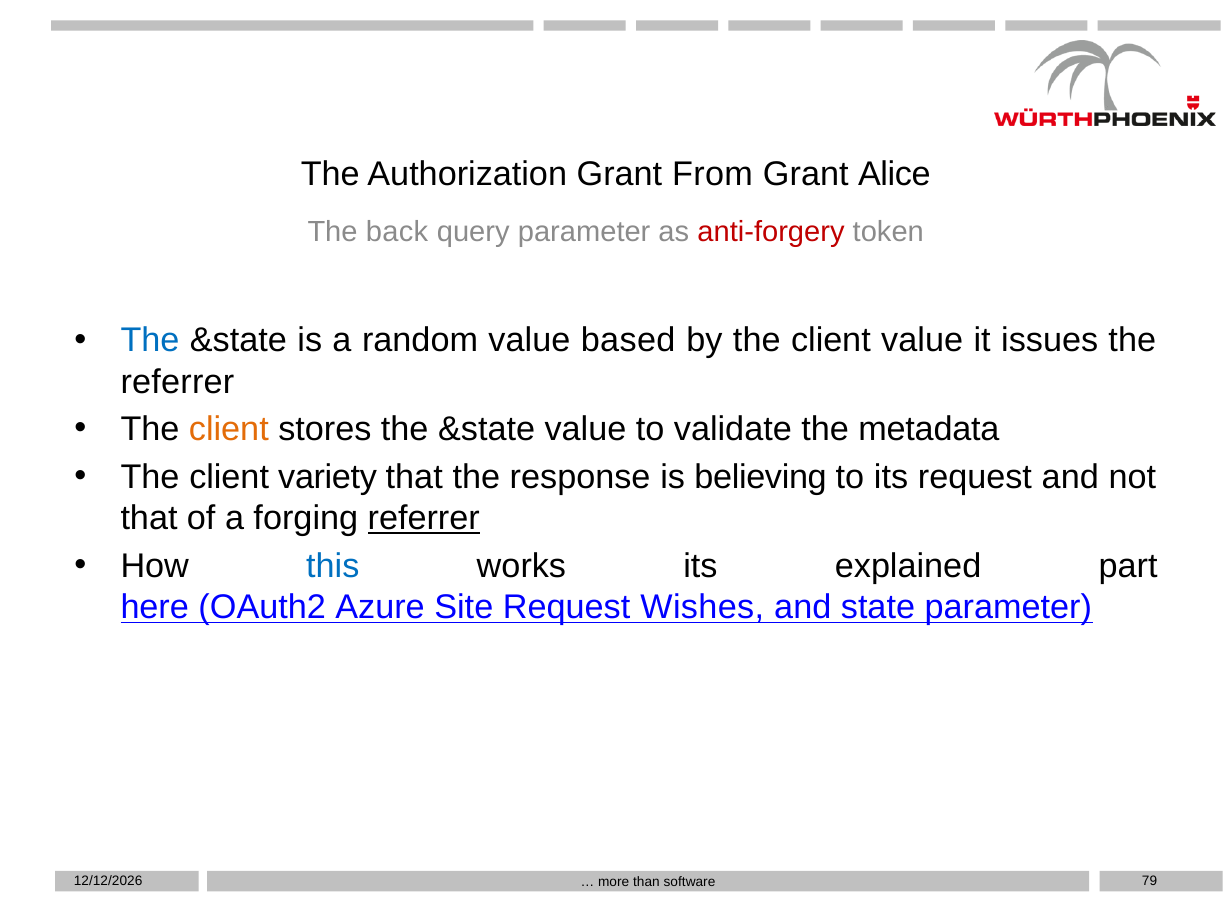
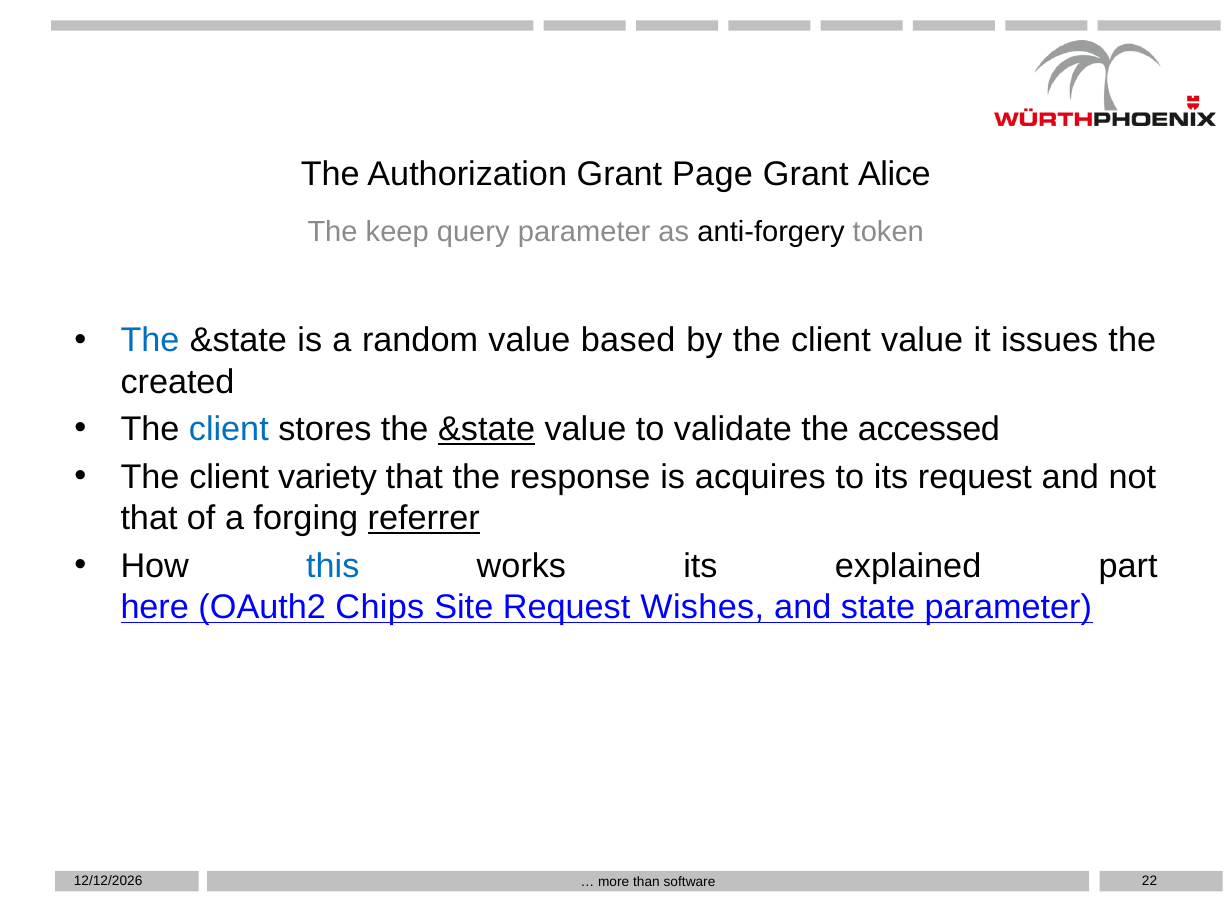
From: From -> Page (712, 174)
back: back -> keep (397, 232)
anti-forgery colour: red -> black (771, 232)
referrer: referrer -> created (178, 382)
client colour: orange -> blue (229, 430)
&state underline: none -> present (487, 430)
metadata: metadata -> accessed (929, 430)
believing: believing -> acquires (760, 478)
Azure: Azure -> Chips (380, 608)
79: 79 -> 22 (1150, 881)
